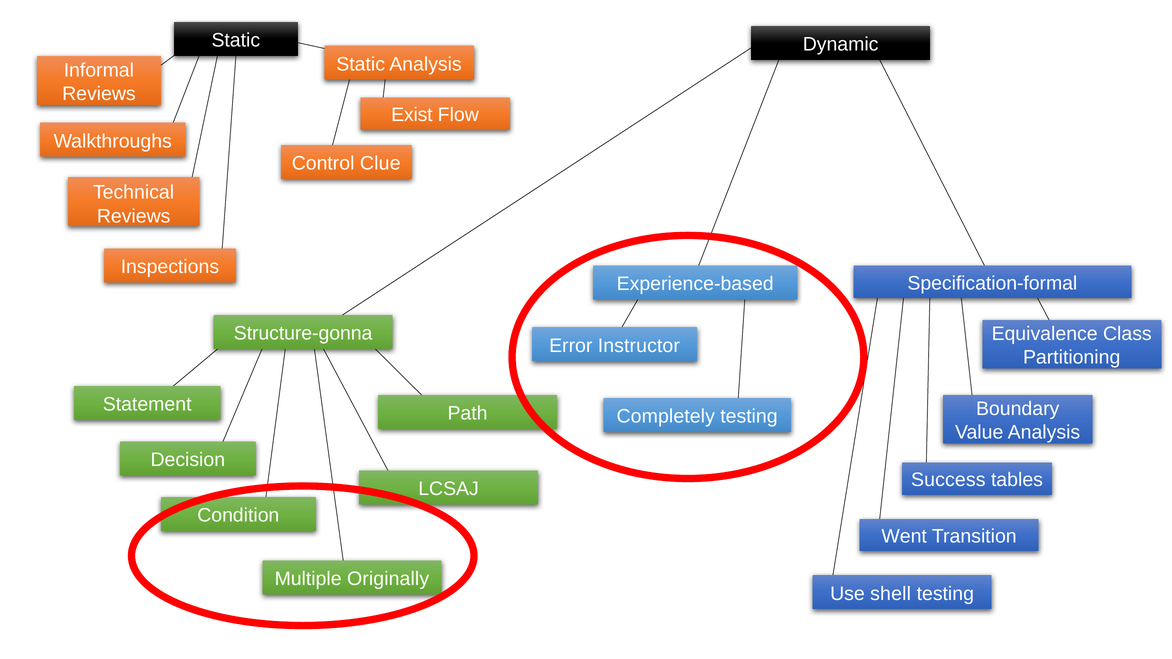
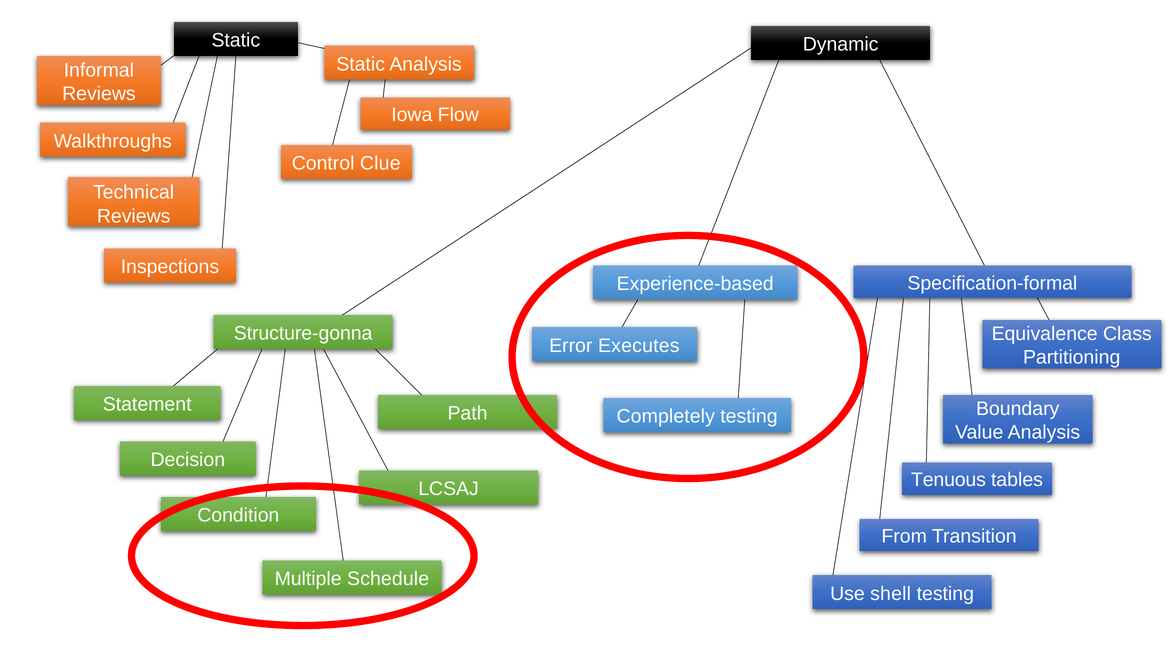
Exist: Exist -> Iowa (412, 115)
Instructor: Instructor -> Executes (639, 346)
Success: Success -> Tenuous (949, 480)
Went: Went -> From (904, 537)
Originally: Originally -> Schedule (388, 579)
